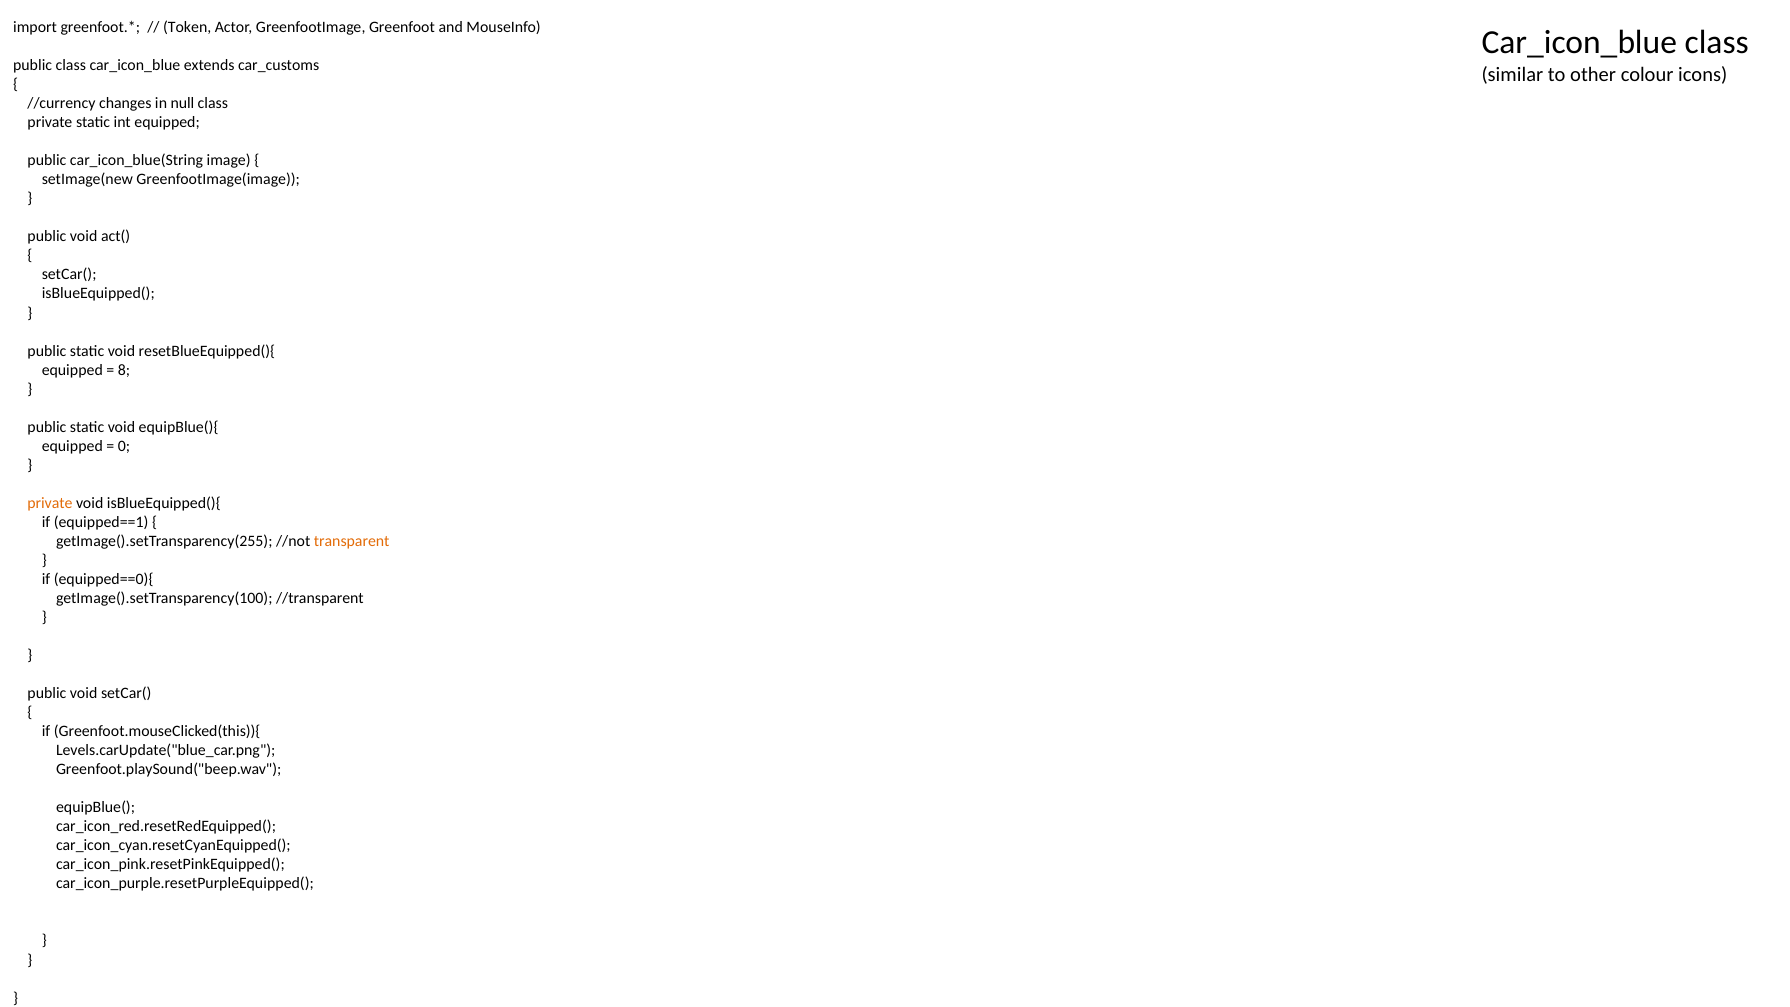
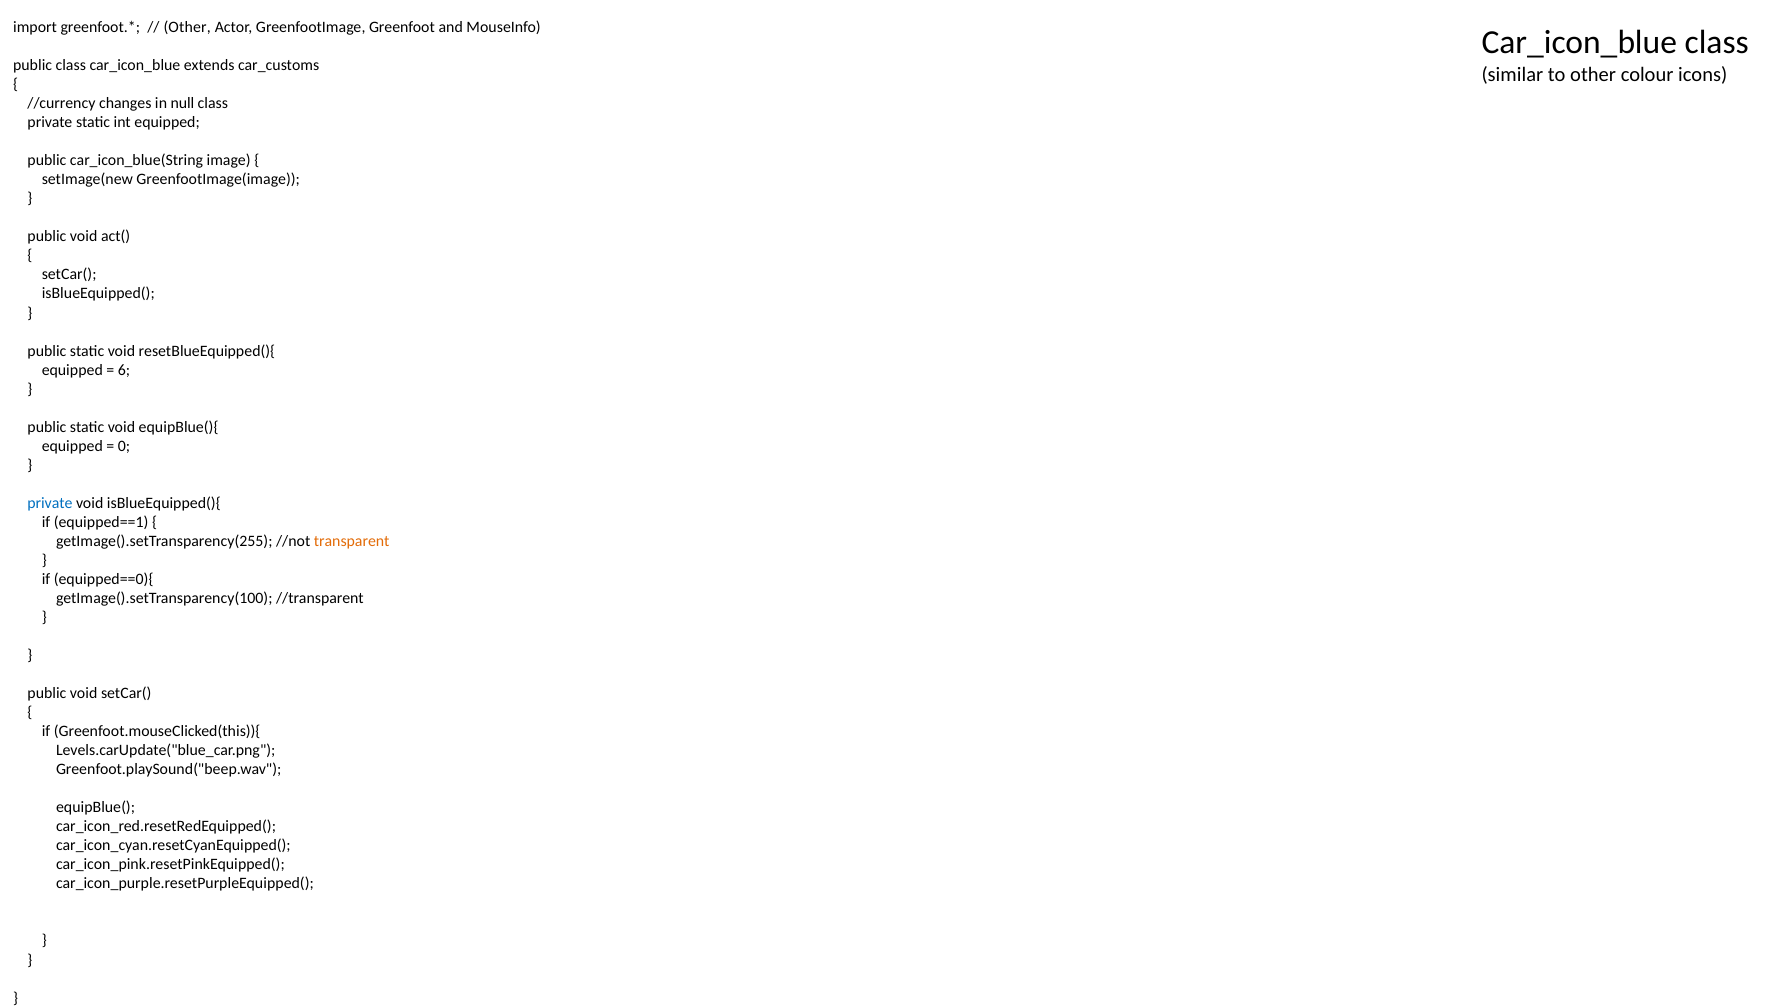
Token: Token -> Other (187, 27)
8: 8 -> 6 (124, 370)
private colour: orange -> blue (50, 503)
